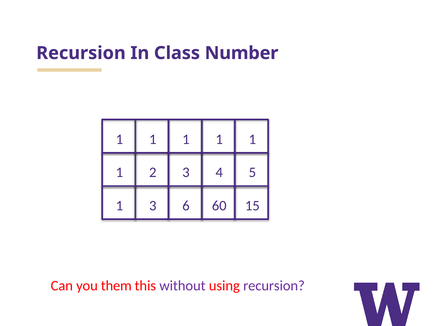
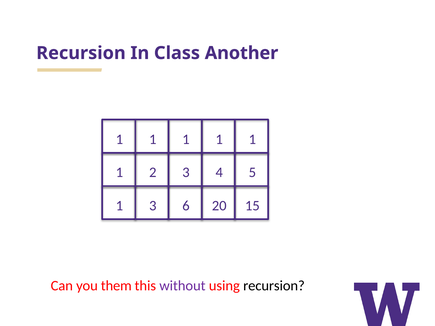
Number: Number -> Another (241, 53)
60: 60 -> 20 (219, 206)
recursion colour: purple -> black (274, 286)
